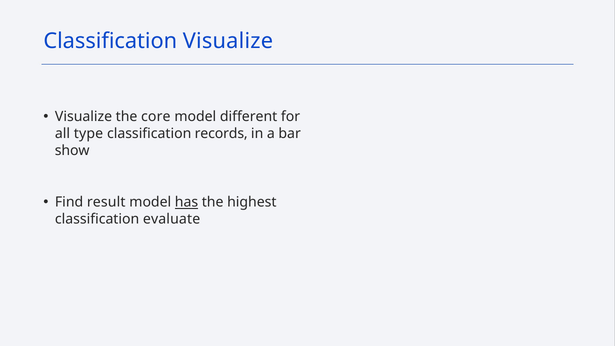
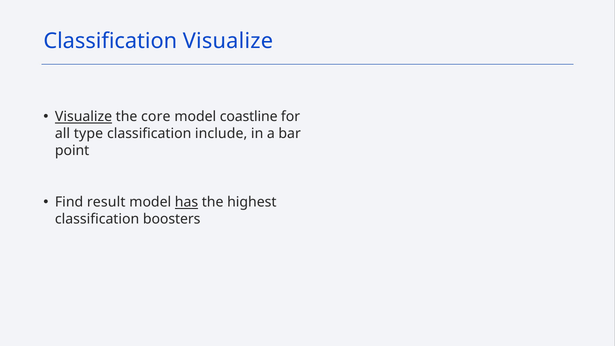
Visualize underline: none -> present (84, 117)
different: different -> coastline (249, 117)
records: records -> include (221, 134)
show: show -> point (72, 151)
evaluate: evaluate -> boosters (172, 219)
